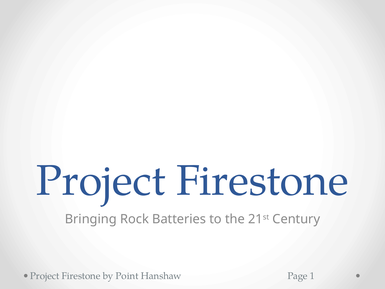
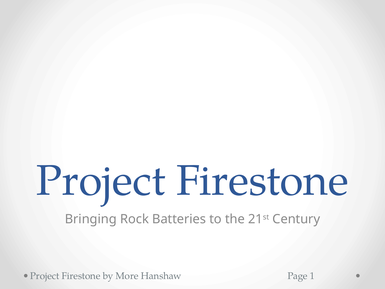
Point: Point -> More (127, 276)
